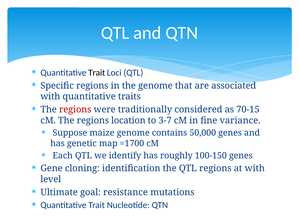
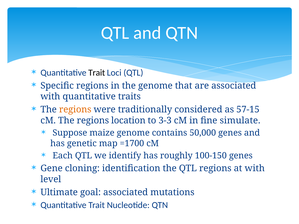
regions colour: red -> orange (75, 110)
70-15: 70-15 -> 57-15 (248, 110)
3-7: 3-7 -> 3-3 (165, 121)
variance: variance -> simulate (240, 121)
goal resistance: resistance -> associated (126, 192)
